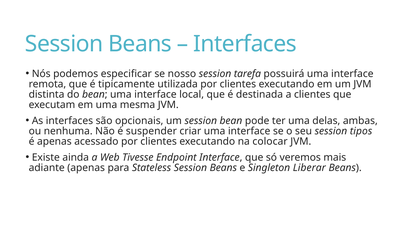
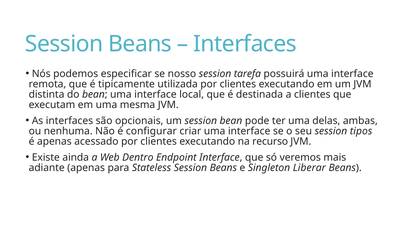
suspender: suspender -> configurar (151, 131)
colocar: colocar -> recurso (270, 141)
Tivesse: Tivesse -> Dentro (138, 157)
